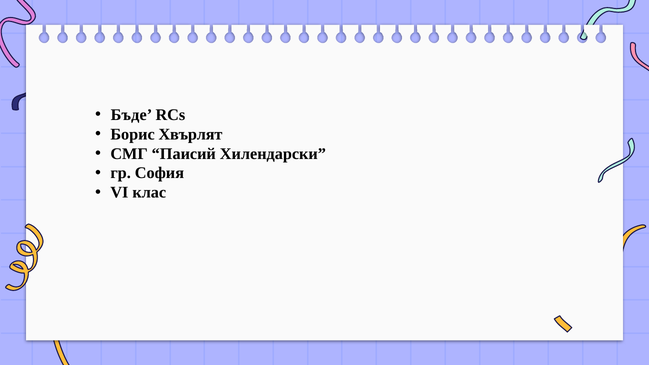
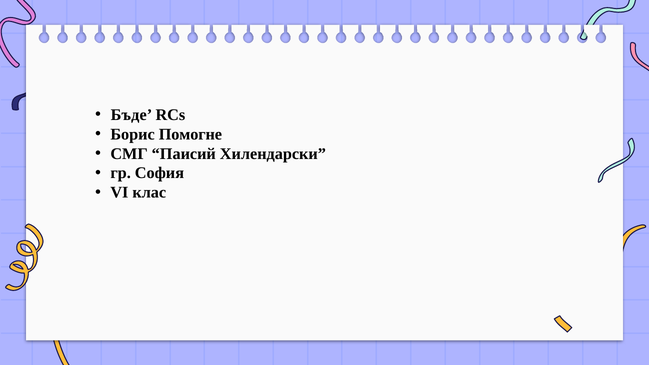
Хвърлят: Хвърлят -> Помогне (190, 134)
